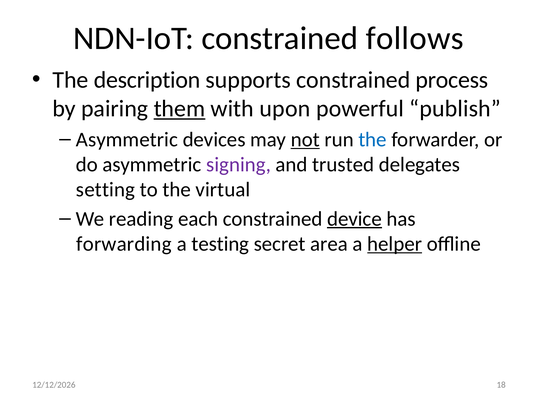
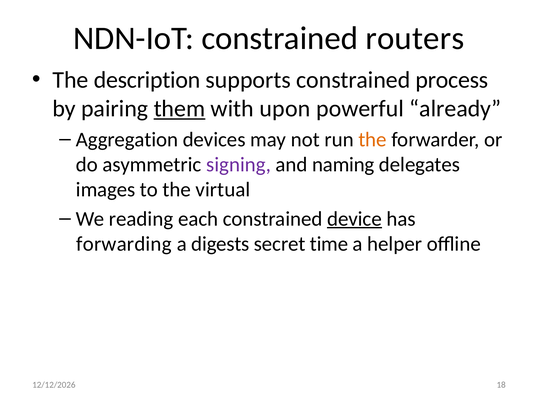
follows: follows -> routers (415, 38)
publish: publish -> already (455, 109)
Asymmetric: Asymmetric -> Aggregation (127, 140)
not underline: present -> none (305, 140)
the colour: blue -> orange (373, 140)
trusted: trusted -> naming (343, 165)
setting: setting -> images (106, 190)
testing: testing -> digests (220, 244)
area: area -> time (329, 244)
helper underline: present -> none (395, 244)
